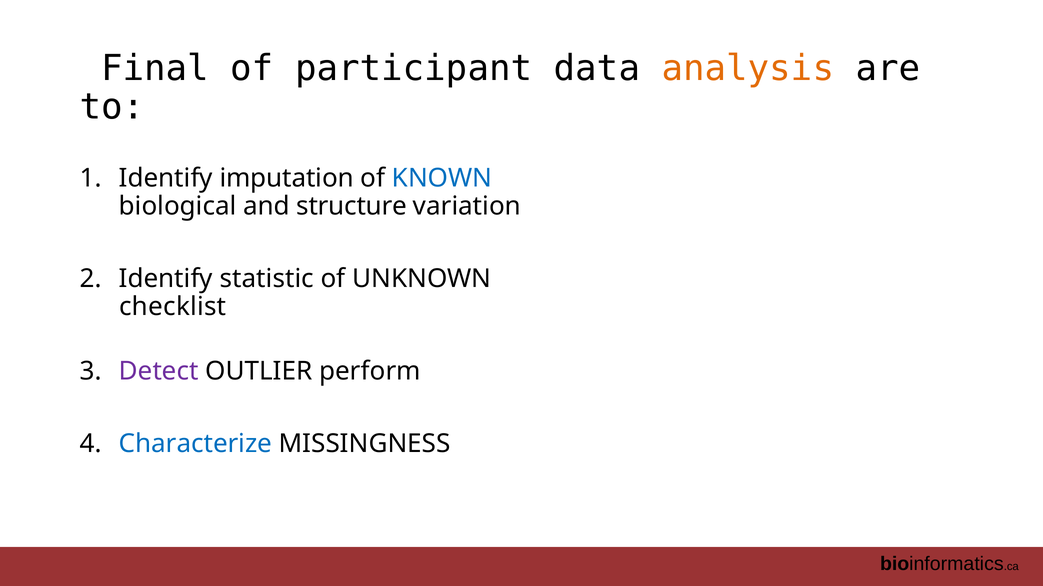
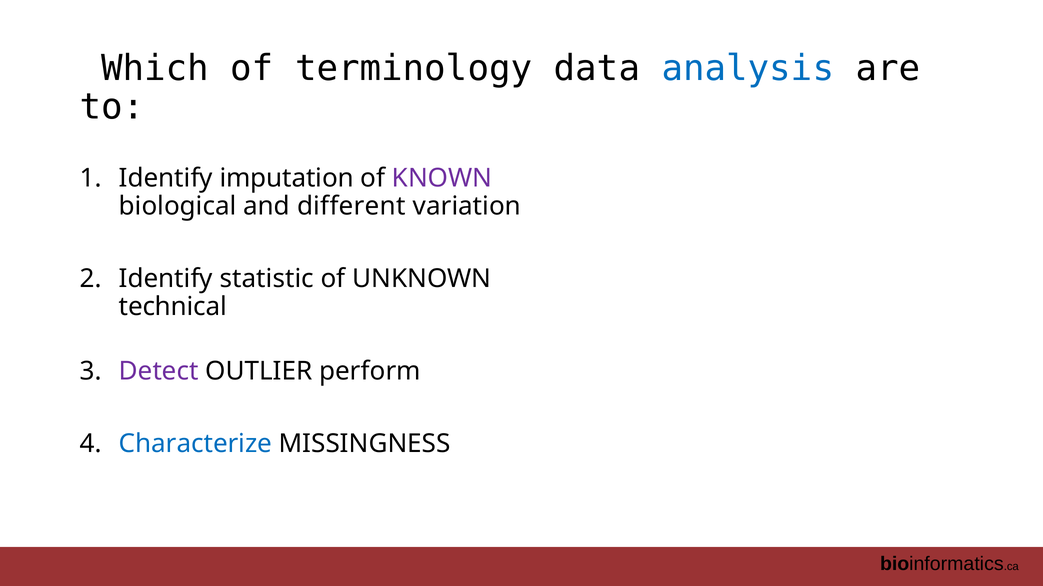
Final: Final -> Which (155, 68)
participant: participant -> terminology (414, 68)
analysis colour: orange -> blue (748, 68)
KNOWN colour: blue -> purple (442, 178)
structure: structure -> different (351, 206)
checklist: checklist -> technical (173, 307)
